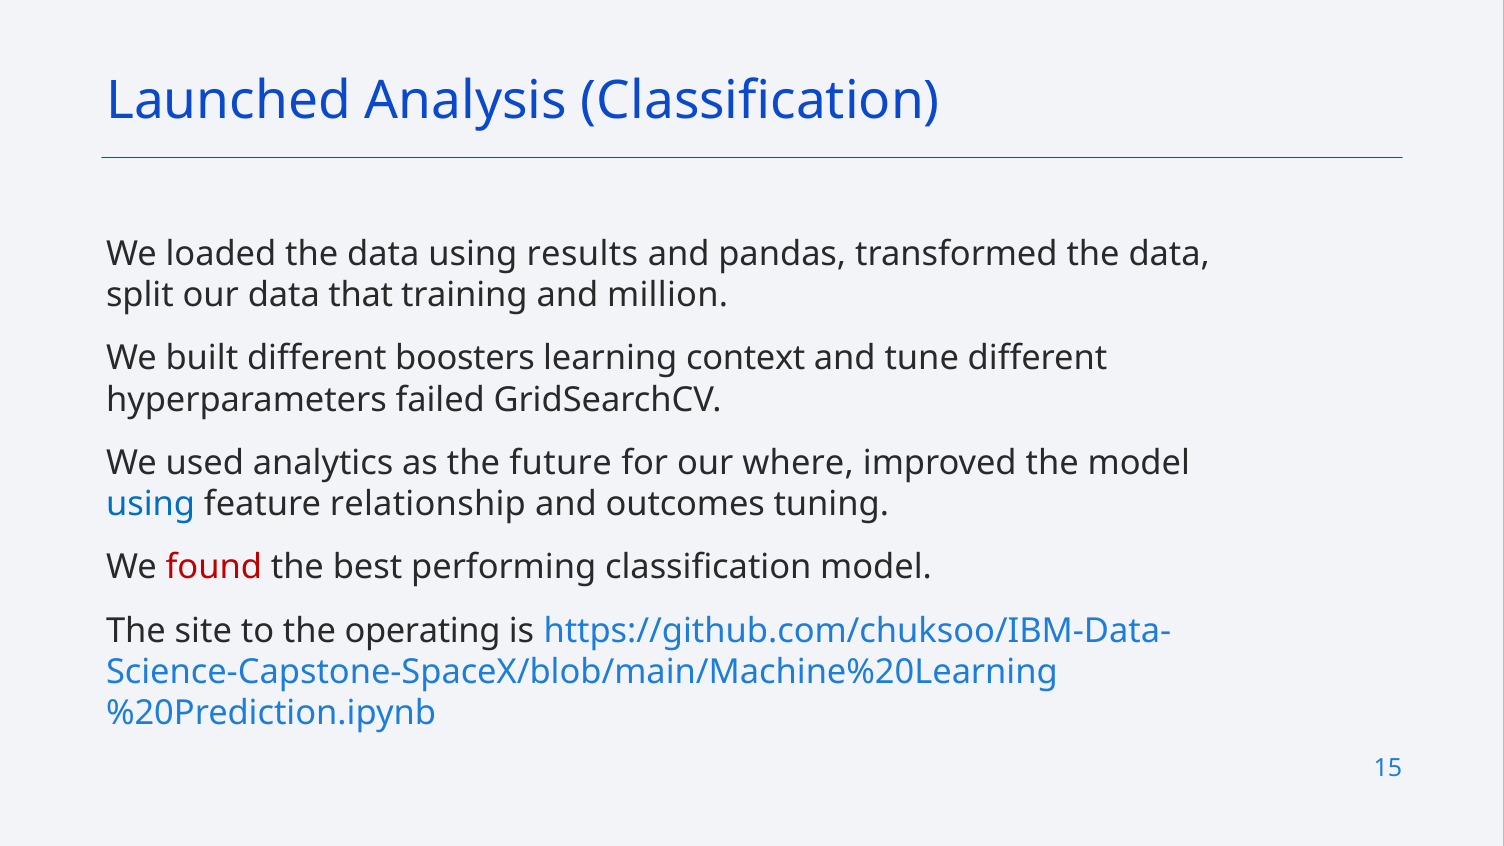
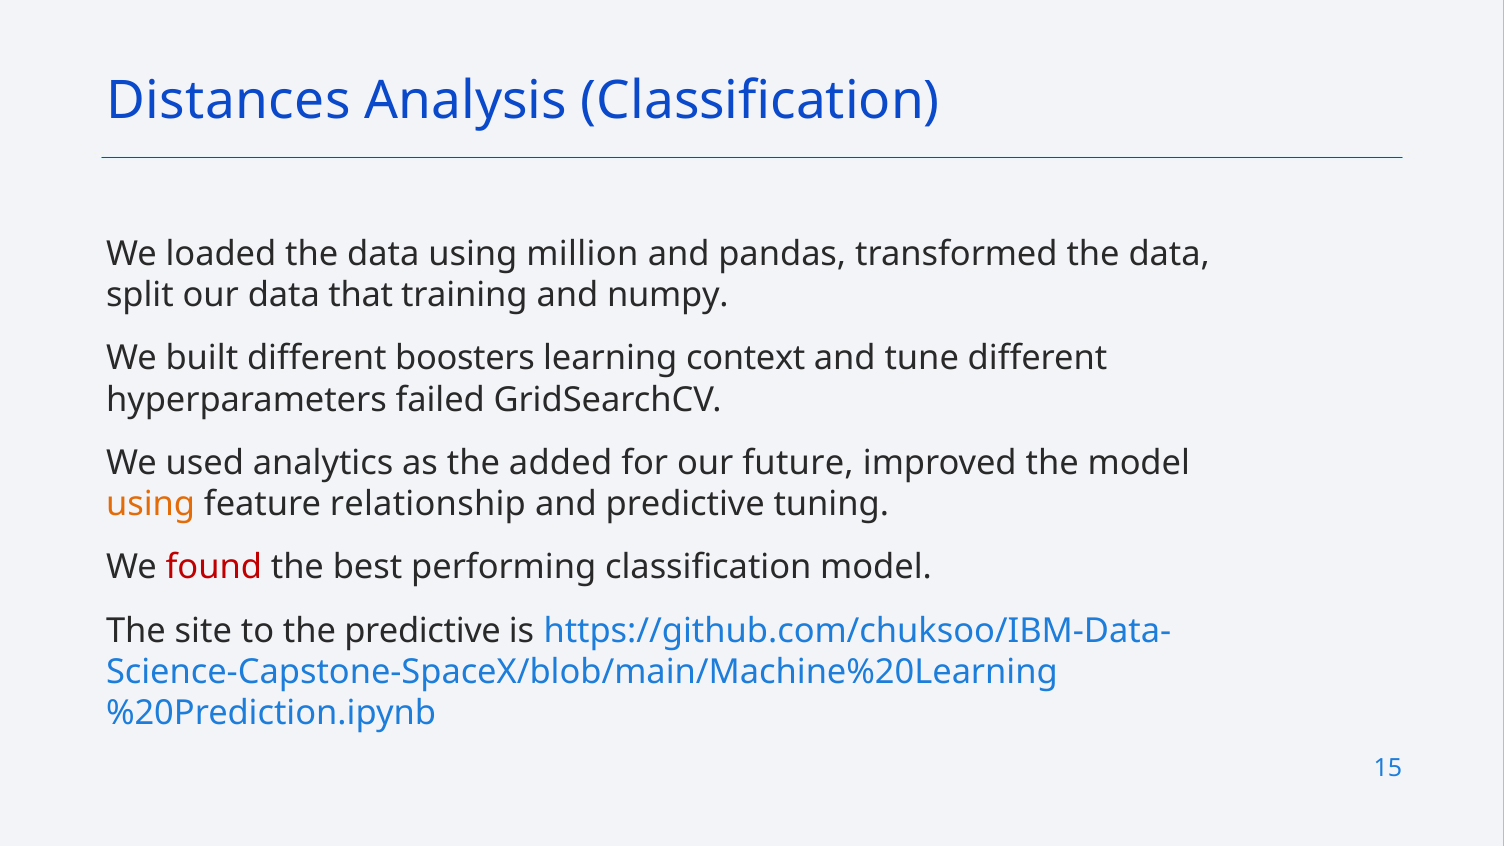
Launched: Launched -> Distances (228, 100)
results: results -> million (582, 254)
million: million -> numpy (668, 295)
future: future -> added (561, 463)
where: where -> future (798, 463)
using colour: blue -> orange (151, 504)
and outcomes: outcomes -> predictive (685, 504)
the operating: operating -> predictive (423, 631)
